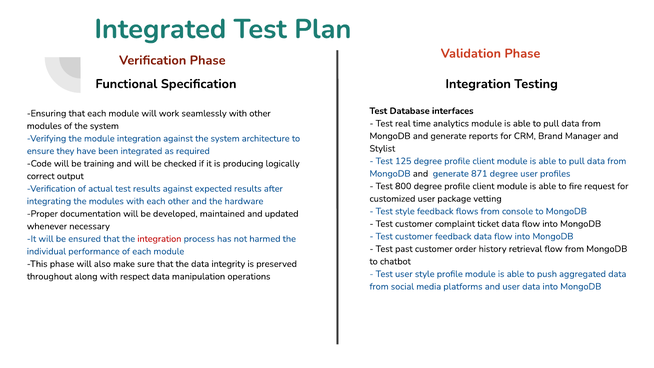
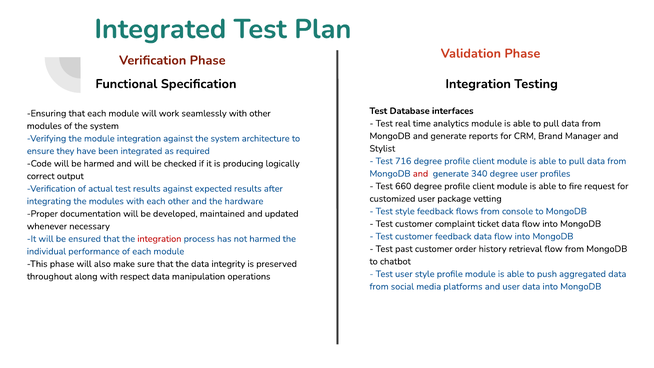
125: 125 -> 716 (403, 161)
be training: training -> harmed (99, 164)
and colour: black -> red (421, 174)
871: 871 -> 340 (479, 174)
800: 800 -> 660 (403, 186)
